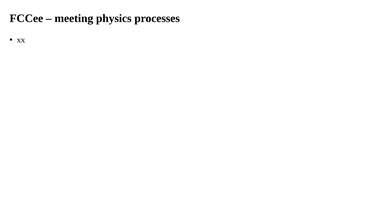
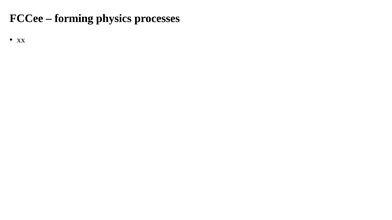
meeting: meeting -> forming (74, 18)
